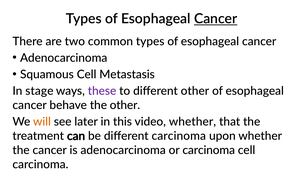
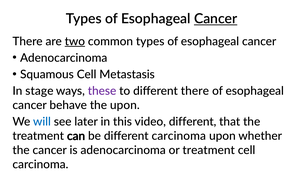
two underline: none -> present (75, 41)
different other: other -> there (195, 91)
the other: other -> upon (125, 105)
will colour: orange -> blue (42, 122)
video whether: whether -> different (193, 122)
or carcinoma: carcinoma -> treatment (209, 150)
